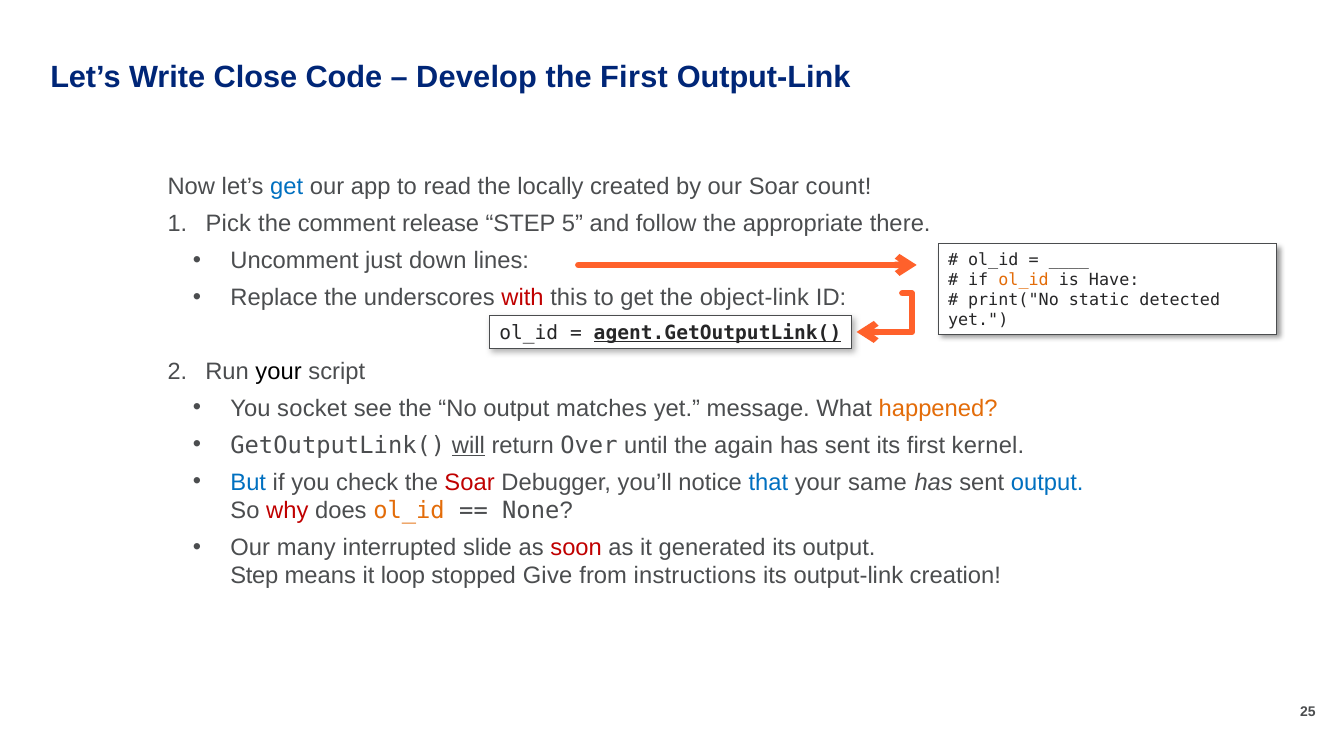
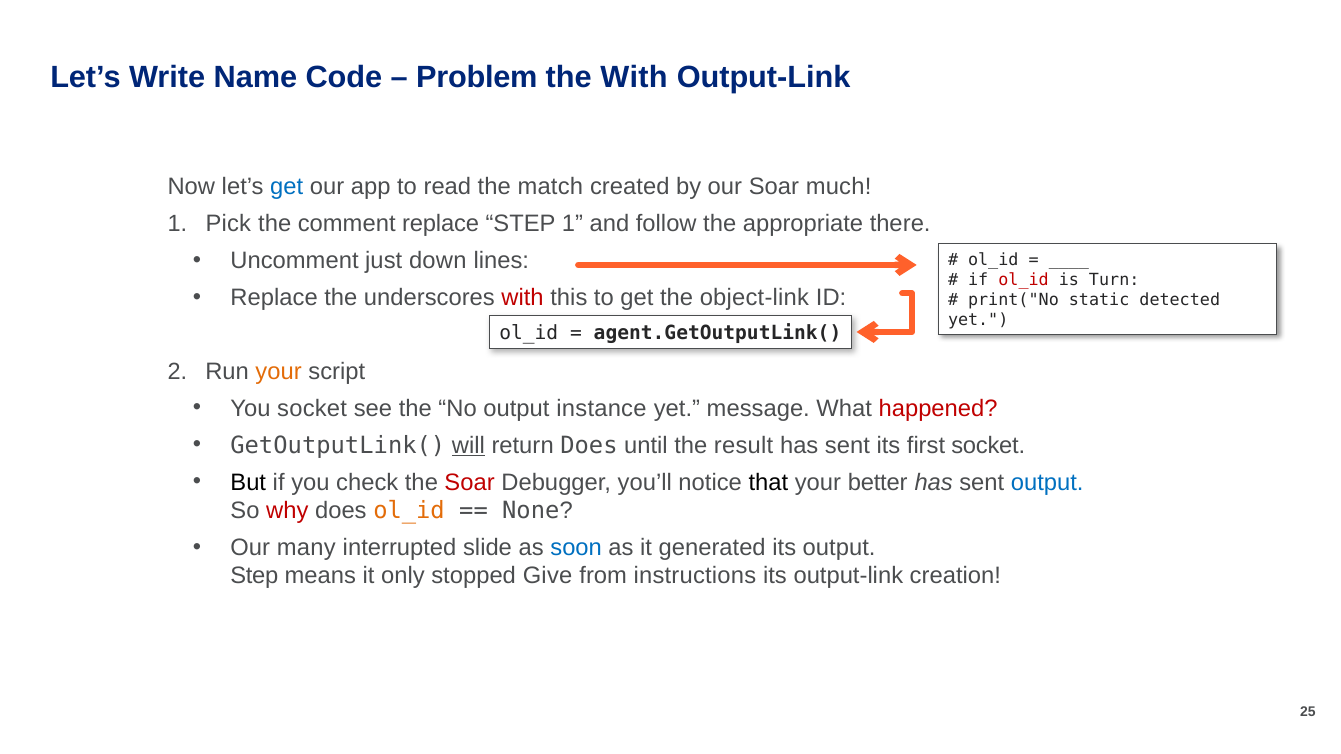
Close: Close -> Name (255, 77)
Develop: Develop -> Problem (477, 77)
the First: First -> With (634, 77)
locally: locally -> match (550, 187)
count: count -> much (839, 187)
comment release: release -> replace (441, 224)
STEP 5: 5 -> 1 (572, 224)
ol_id colour: orange -> red (1024, 280)
Have: Have -> Turn (1114, 280)
agent.GetOutputLink( underline: present -> none (718, 333)
your colour: black -> orange (279, 372)
matches: matches -> instance (602, 409)
happened colour: orange -> red (938, 409)
return Over: Over -> Does (589, 446)
again: again -> result (744, 446)
first kernel: kernel -> socket (988, 446)
But colour: blue -> black (248, 482)
that colour: blue -> black (768, 482)
same: same -> better (878, 482)
soon colour: red -> blue (576, 548)
loop: loop -> only (403, 576)
